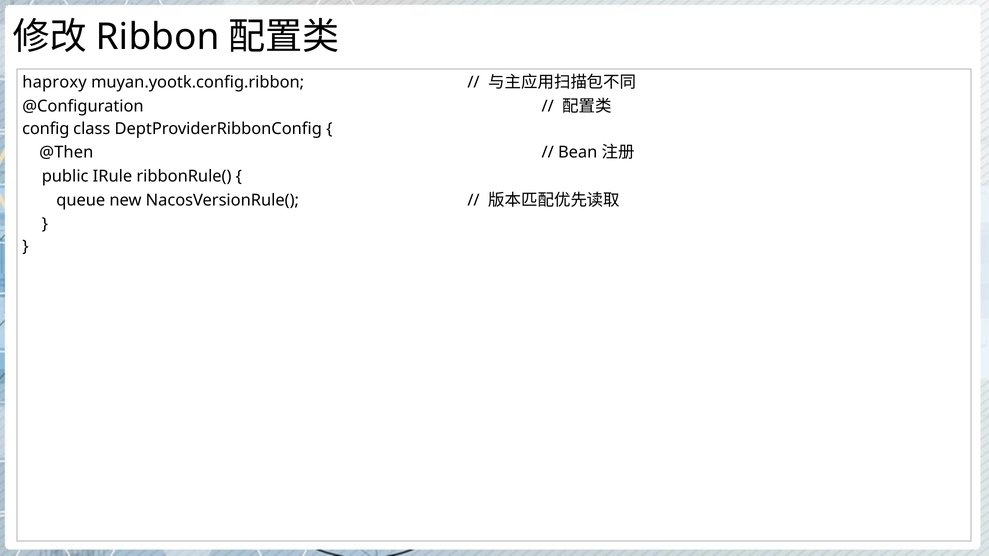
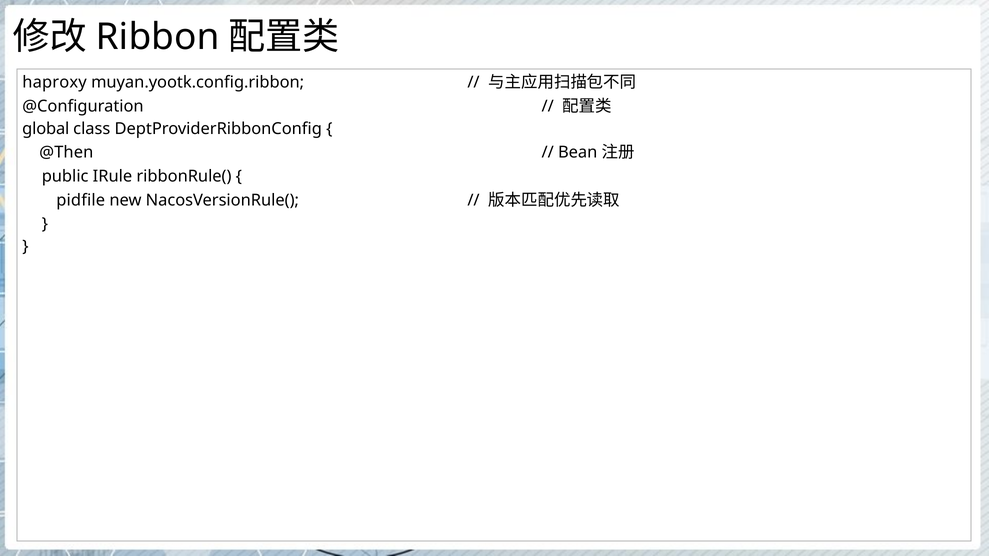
config: config -> global (46, 129)
queue: queue -> pidfile (81, 200)
